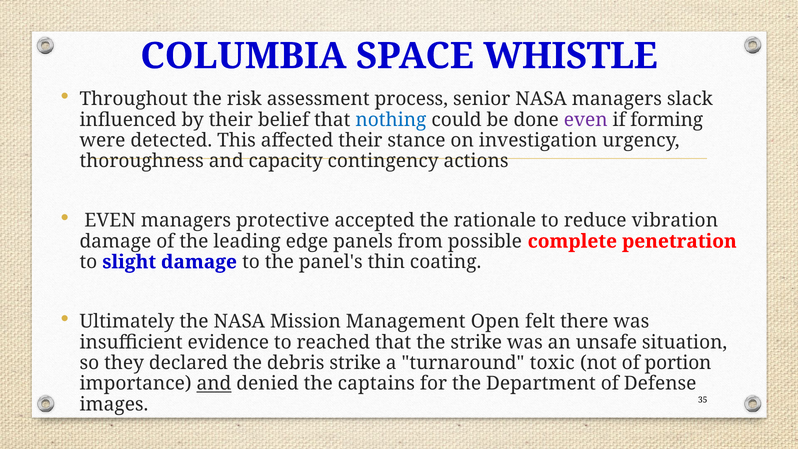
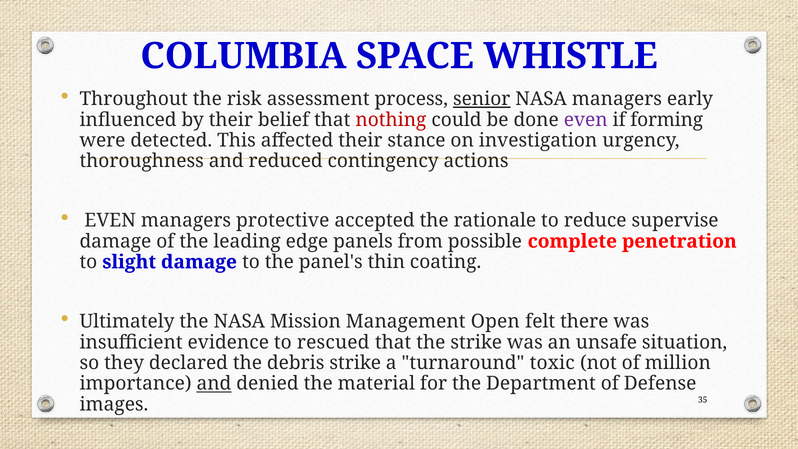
senior underline: none -> present (482, 99)
slack: slack -> early (690, 99)
nothing colour: blue -> red (391, 120)
capacity: capacity -> reduced (286, 161)
vibration: vibration -> supervise (675, 221)
reached: reached -> rescued (333, 342)
portion: portion -> million (678, 363)
captains: captains -> material (376, 384)
